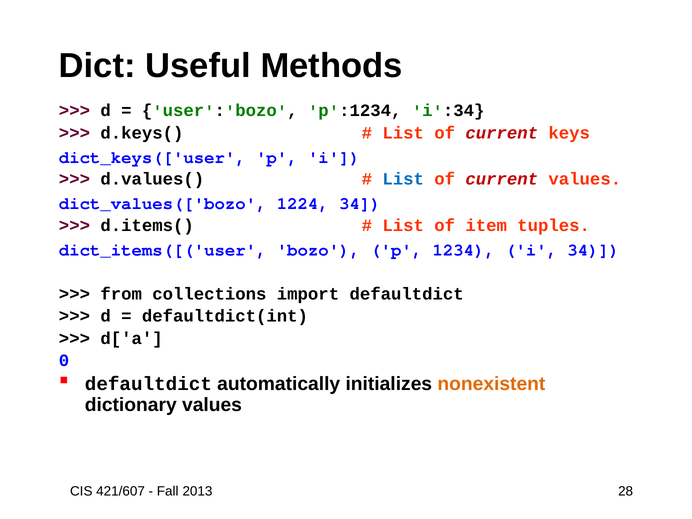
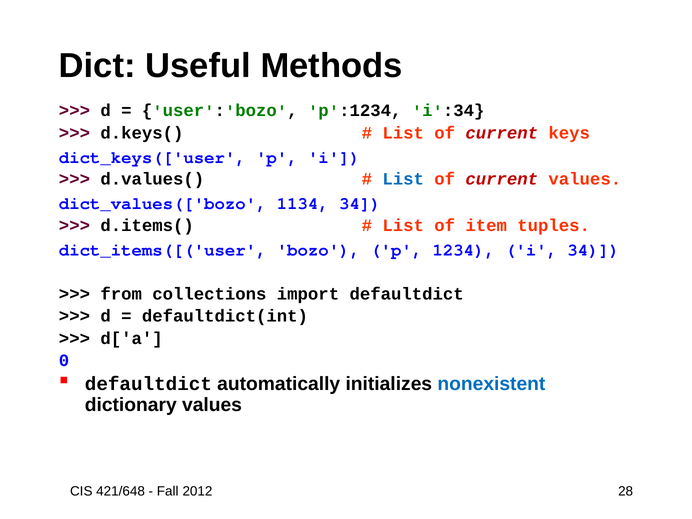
1224: 1224 -> 1134 (303, 204)
nonexistent colour: orange -> blue (491, 384)
421/607: 421/607 -> 421/648 (121, 491)
2013: 2013 -> 2012 (197, 491)
